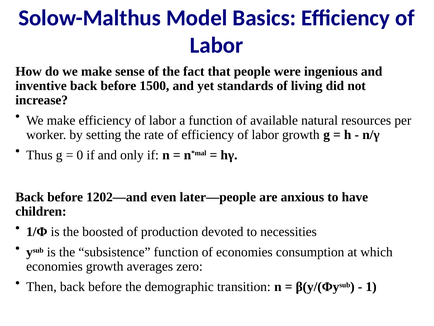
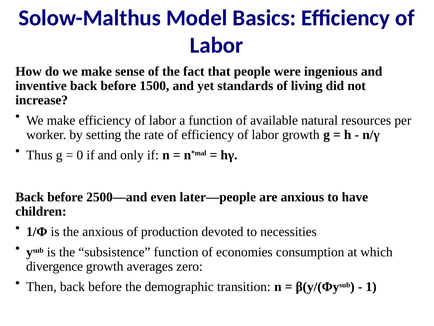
1202—and: 1202—and -> 2500—and (117, 197)
the boosted: boosted -> anxious (103, 232)
economies: economies -> divergence (55, 266)
